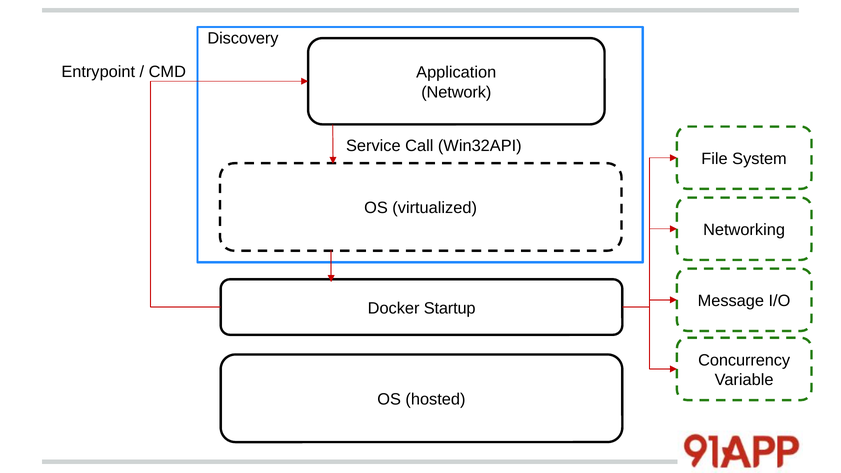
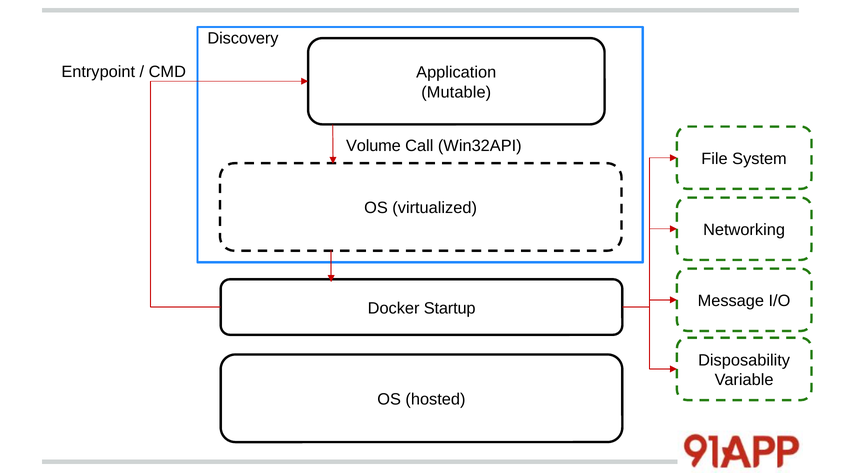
Network: Network -> Mutable (456, 92)
Service: Service -> Volume (373, 146)
Concurrency: Concurrency -> Disposability (744, 360)
